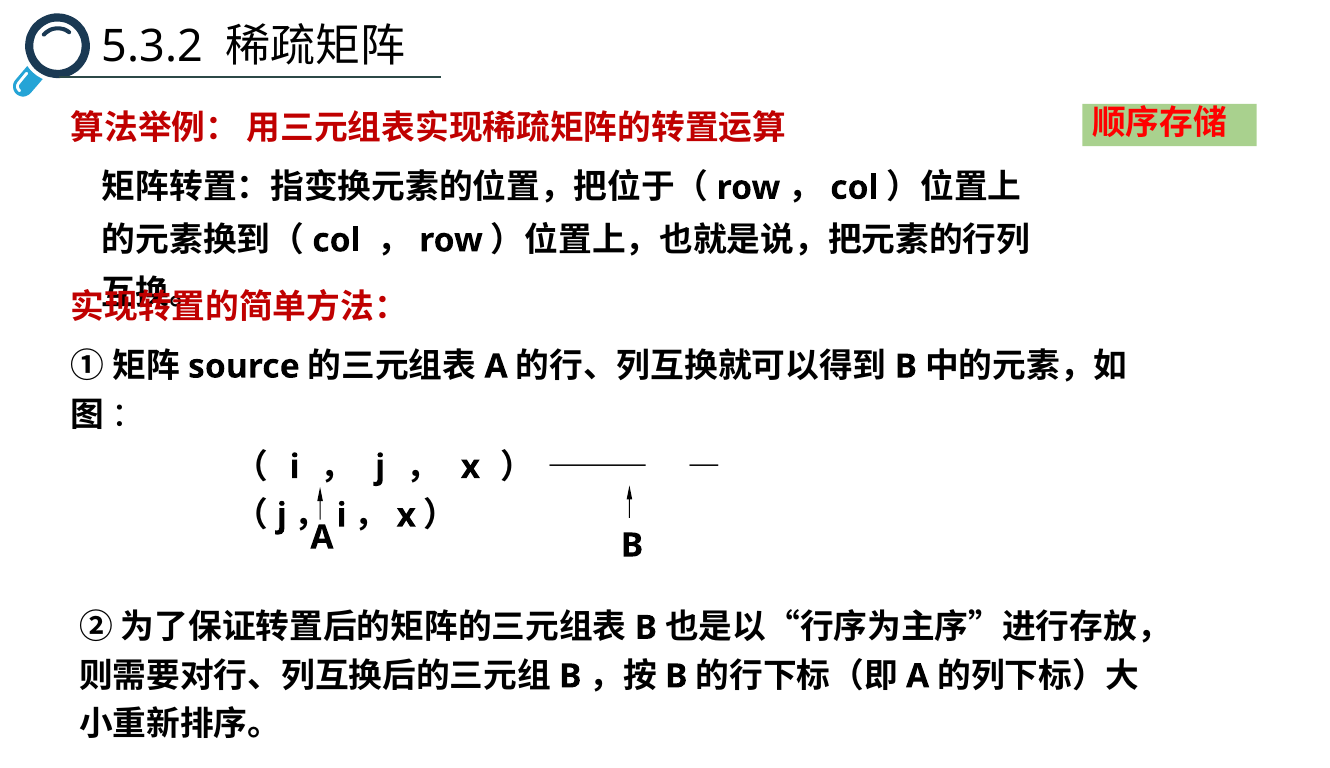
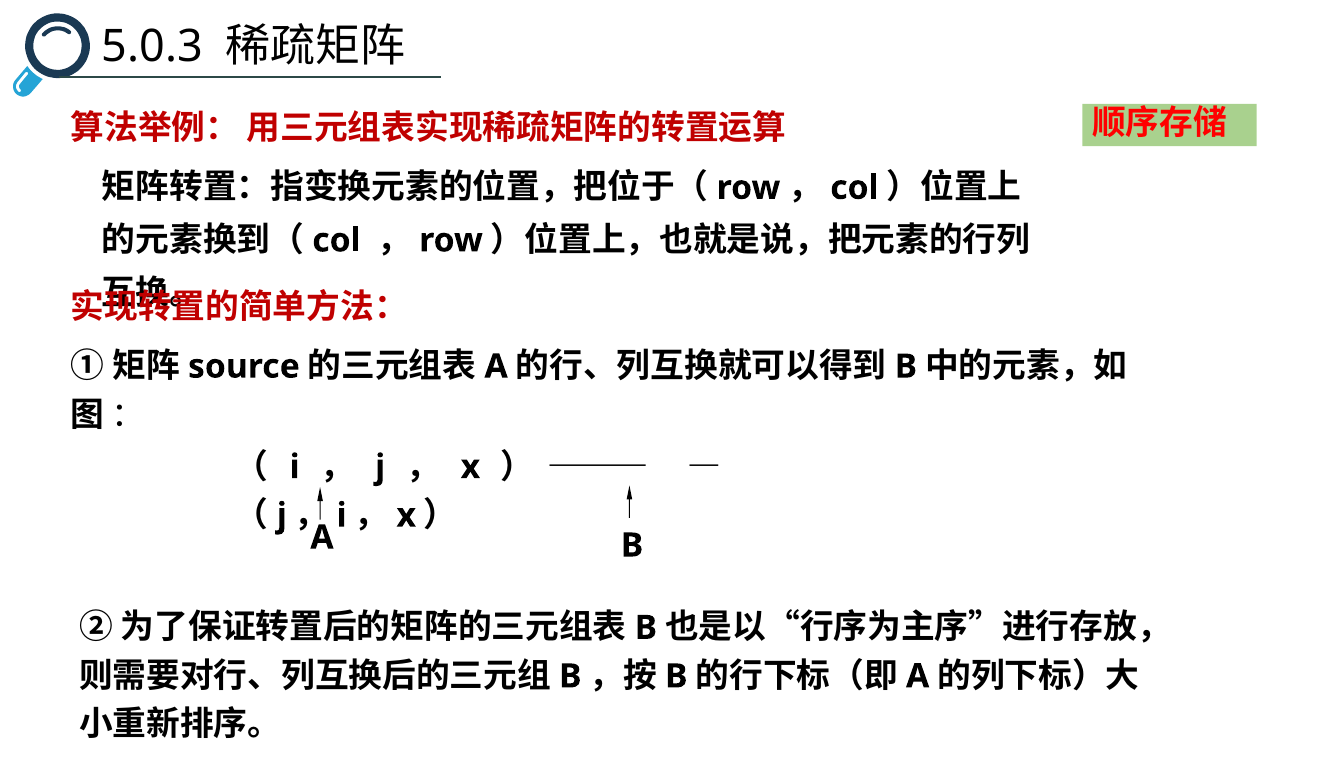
5.3.2: 5.3.2 -> 5.0.3 (152, 46)
